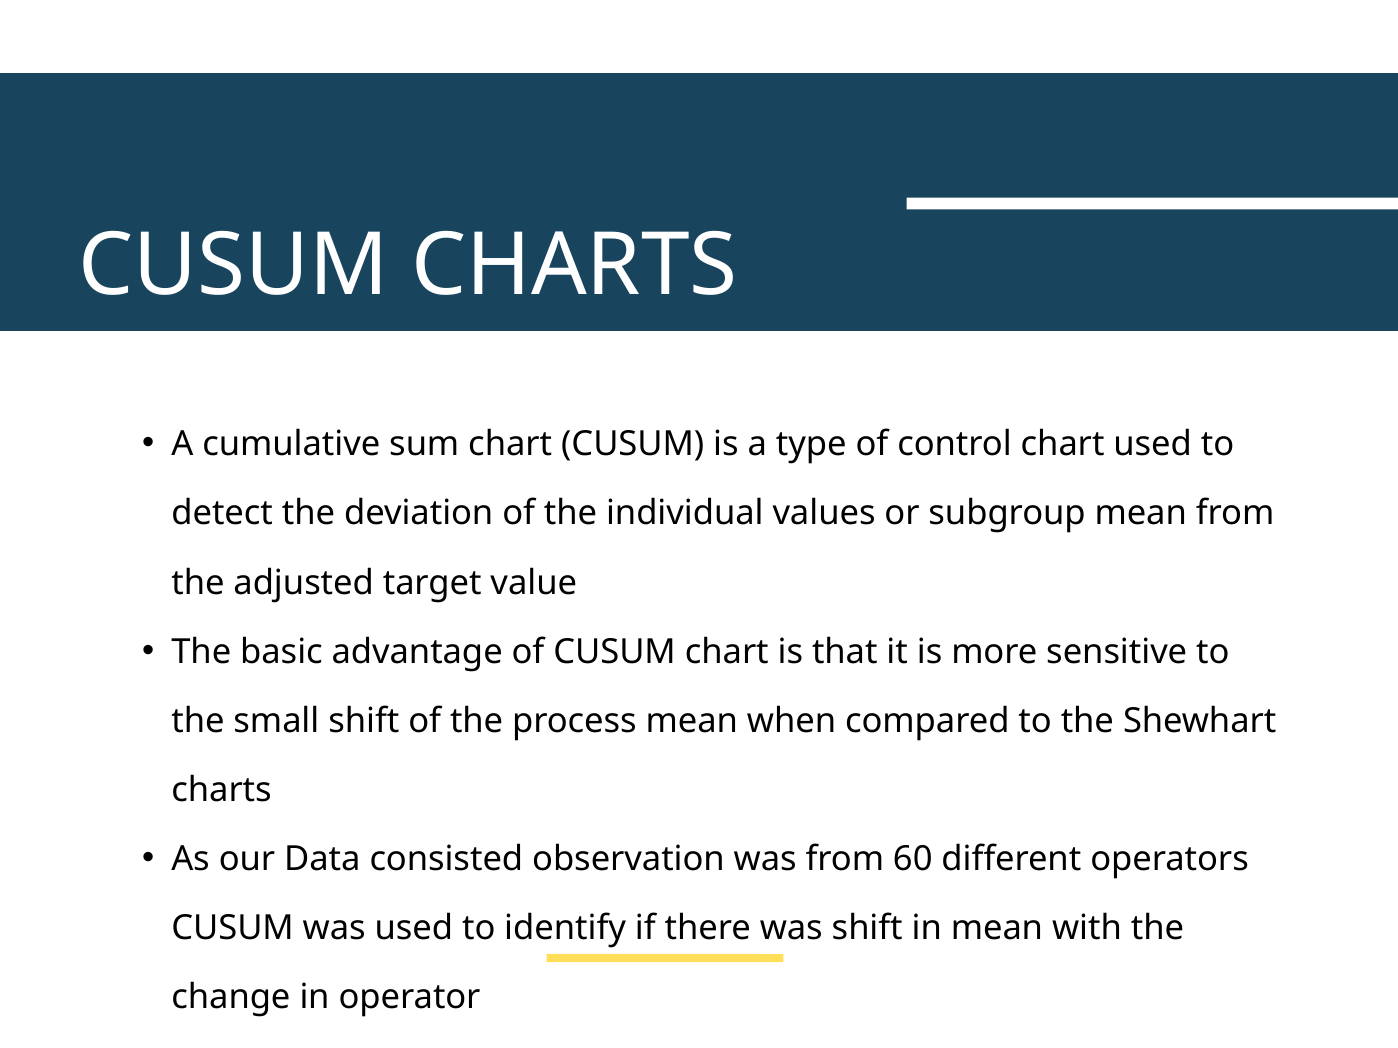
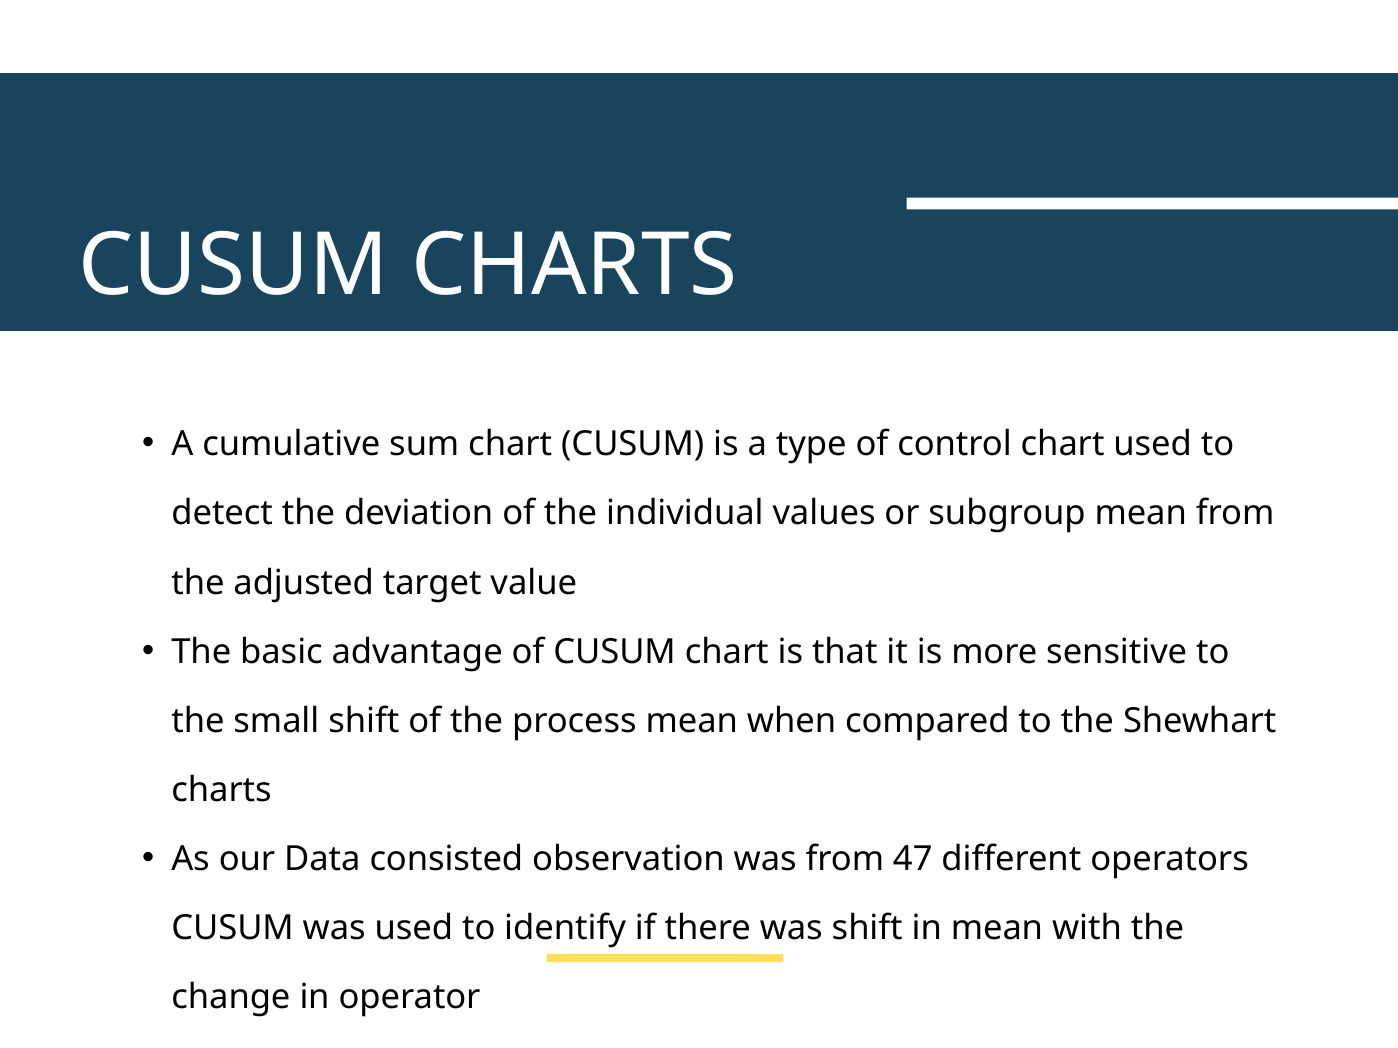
60: 60 -> 47 (913, 860)
